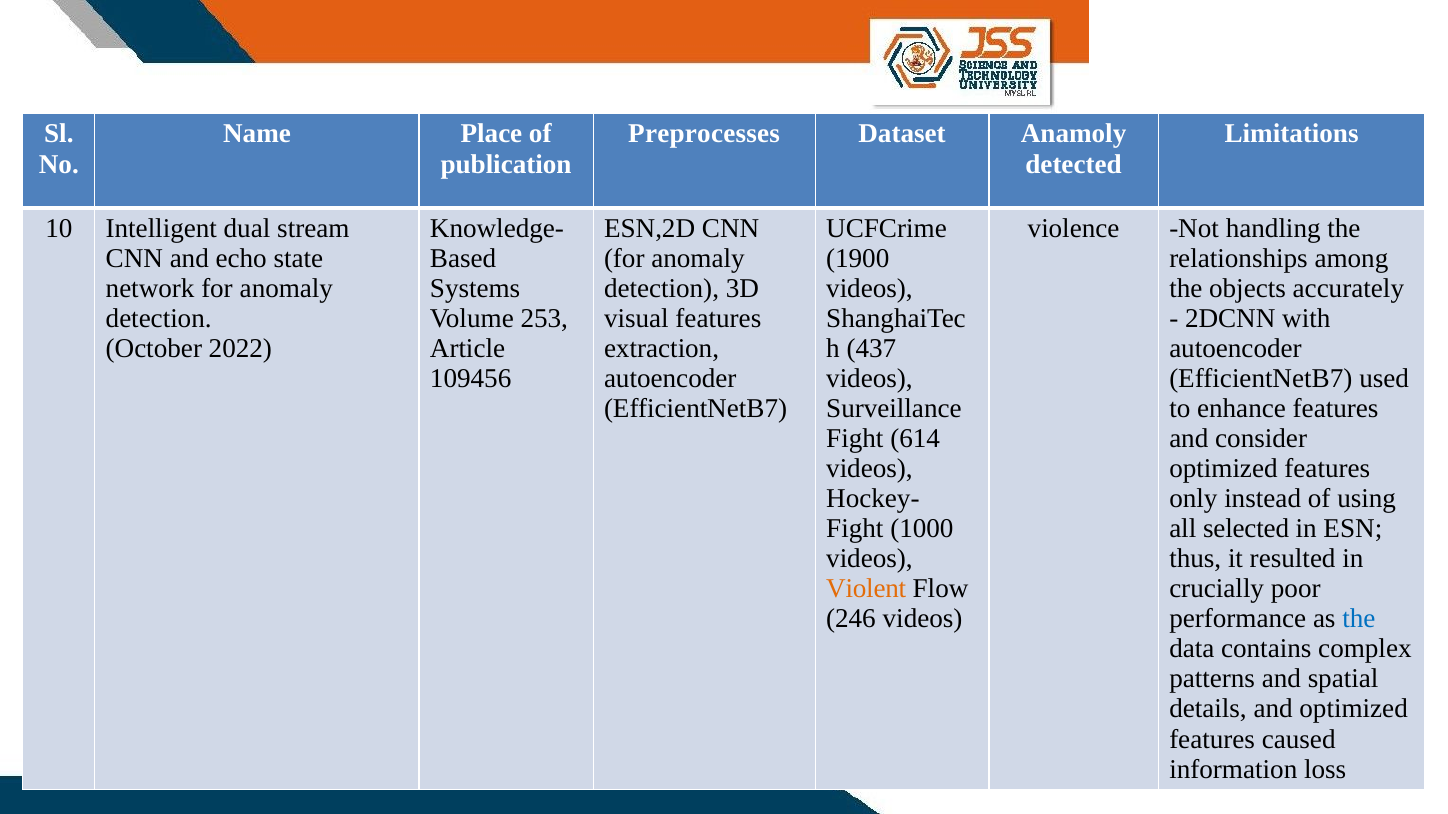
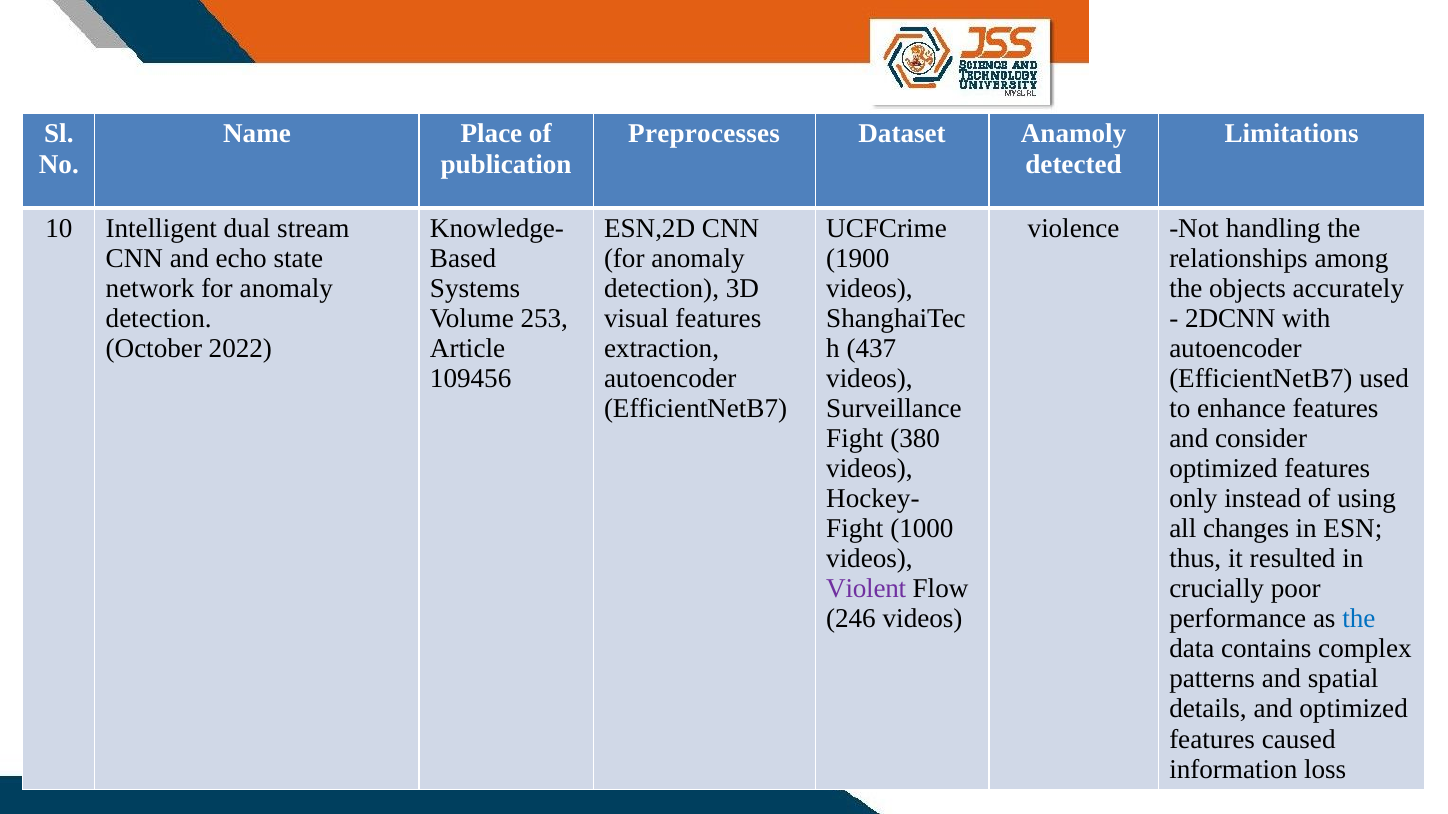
614: 614 -> 380 (915, 439)
selected: selected -> changes (1246, 529)
Violent colour: orange -> purple (866, 589)
